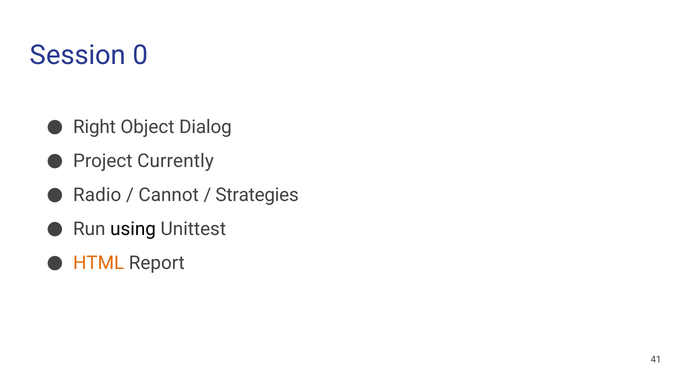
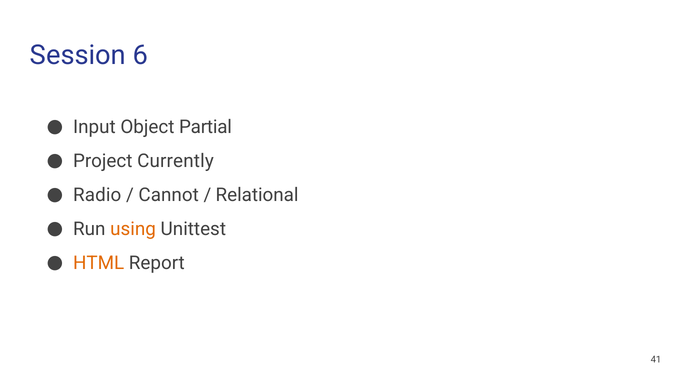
0: 0 -> 6 (140, 55)
Right: Right -> Input (94, 127)
Dialog: Dialog -> Partial (205, 127)
Strategies: Strategies -> Relational (257, 195)
using colour: black -> orange (133, 229)
